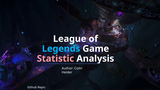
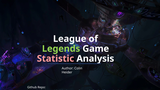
Legends colour: light blue -> light green (61, 49)
